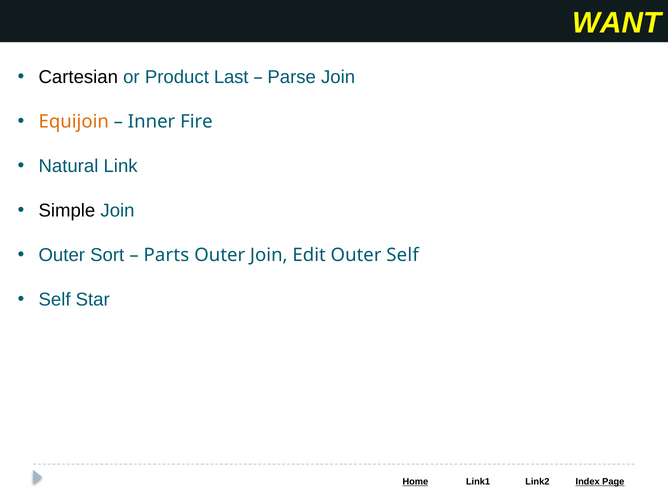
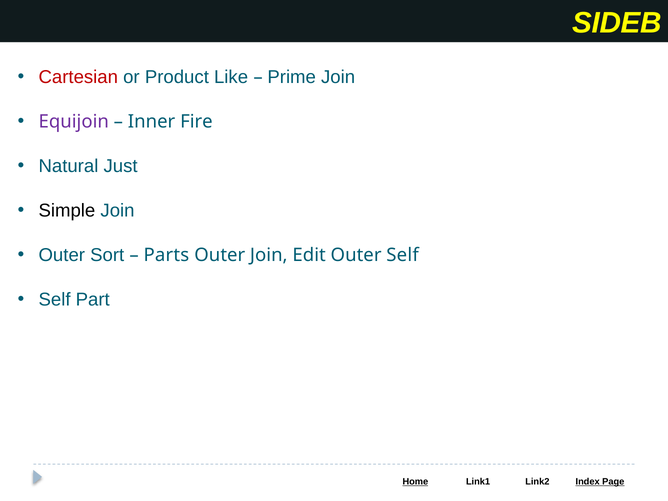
WANT: WANT -> SIDEB (617, 23)
Cartesian colour: black -> red (78, 77)
Last: Last -> Like (231, 77)
Parse: Parse -> Prime (292, 77)
Equijoin colour: orange -> purple (74, 122)
Link: Link -> Just (121, 166)
Star: Star -> Part (93, 300)
